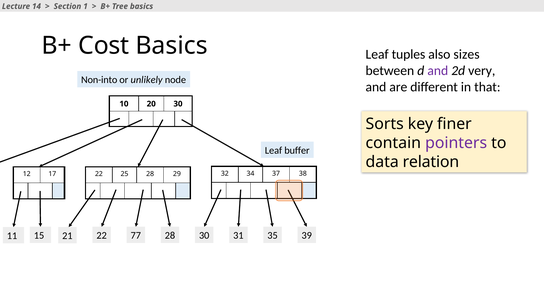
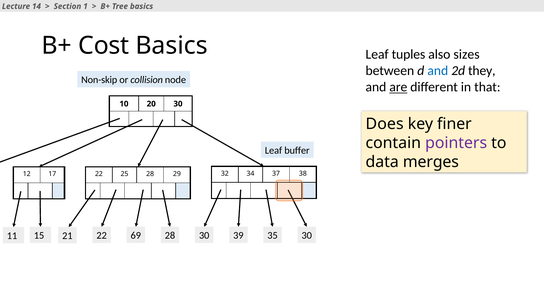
and colour: purple -> blue (438, 71)
very: very -> they (482, 71)
Non-into: Non-into -> Non-skip (99, 80)
unlikely: unlikely -> collision (147, 80)
are underline: none -> present (398, 87)
Sorts: Sorts -> Does (385, 124)
relation: relation -> merges (431, 162)
77: 77 -> 69 (136, 236)
31: 31 -> 39 (238, 236)
35 39: 39 -> 30 (307, 236)
